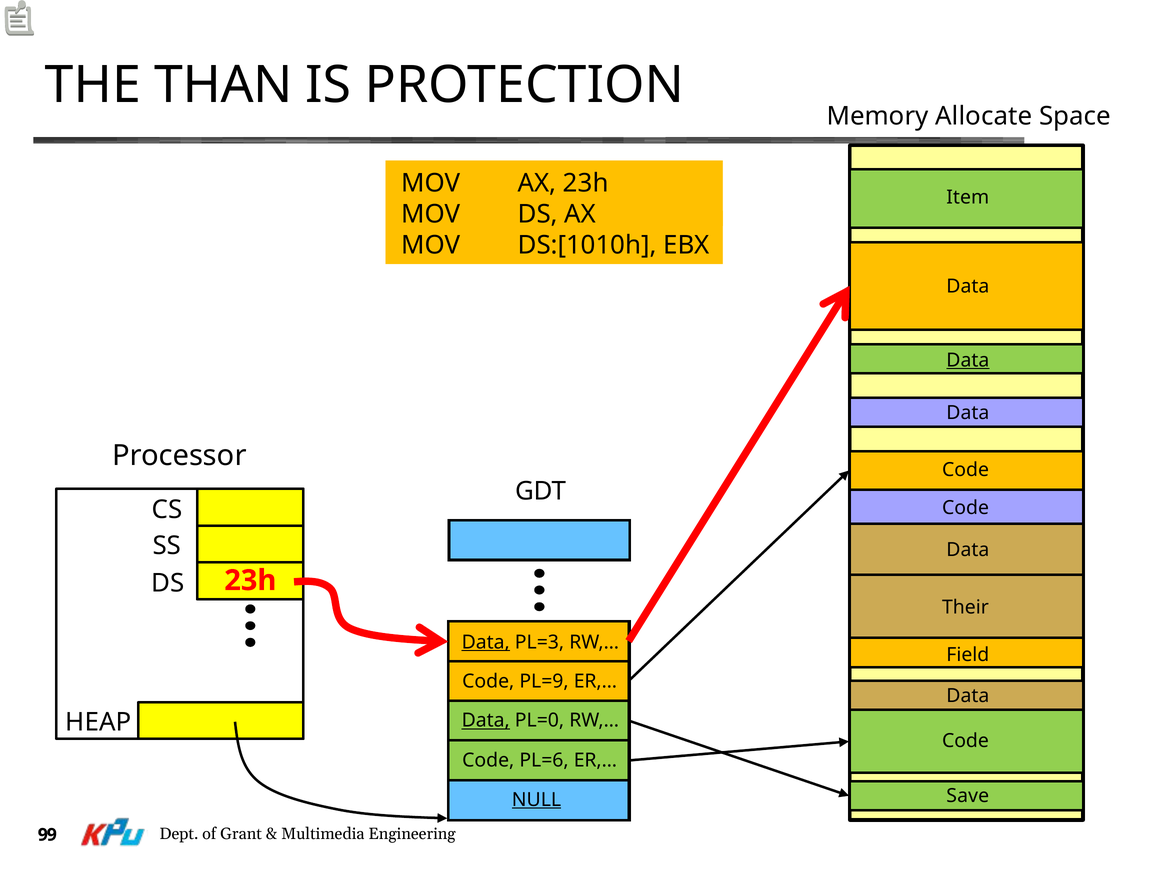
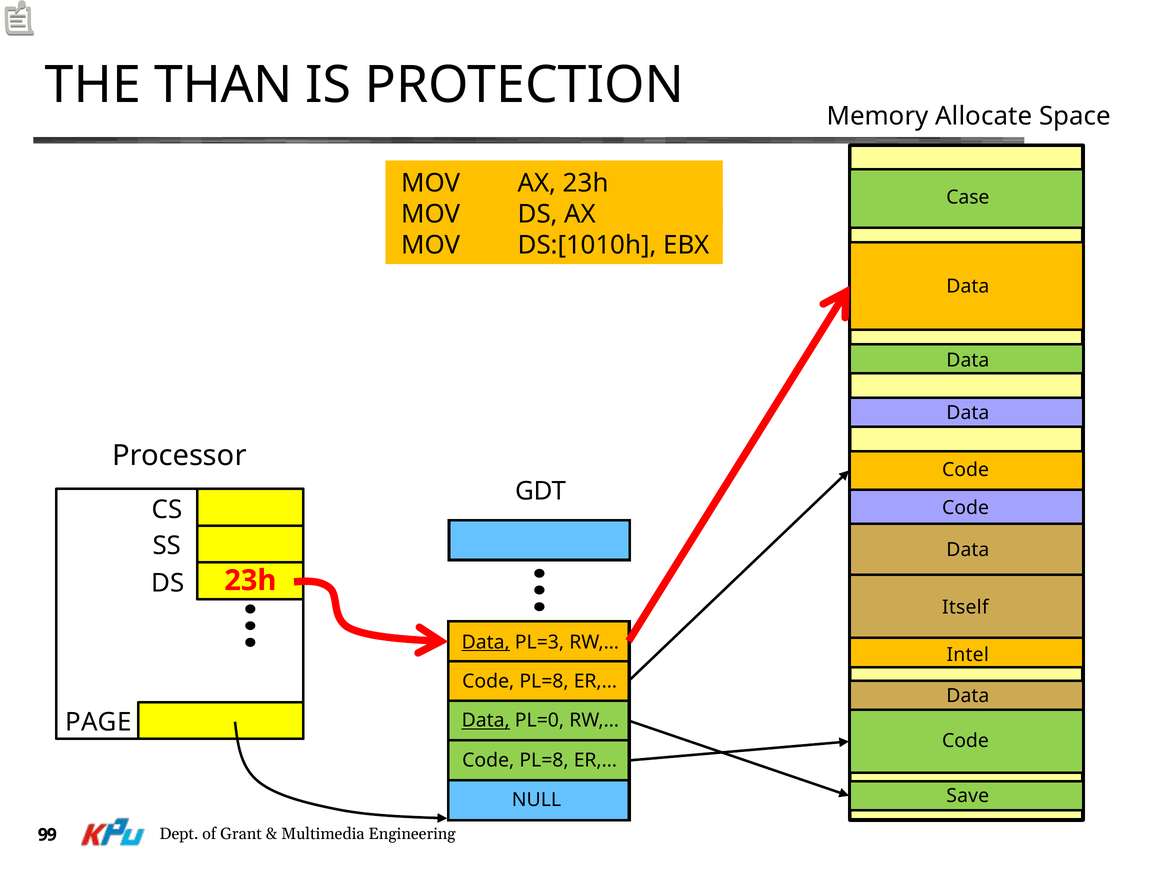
Item: Item -> Case (968, 198)
Data underline: present -> none (968, 360)
Their: Their -> Itself (965, 608)
Field: Field -> Intel (968, 655)
PL=9: PL=9 -> PL=8 (544, 682)
HEAP: HEAP -> PAGE (98, 723)
PL=6: PL=6 -> PL=8 (544, 761)
NULL underline: present -> none (536, 800)
